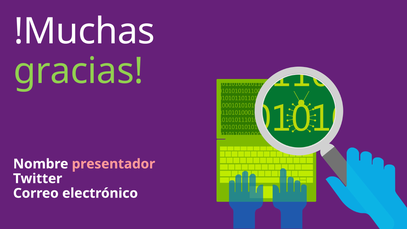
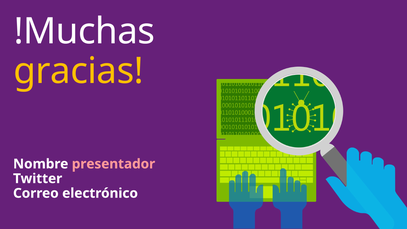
gracias colour: light green -> yellow (79, 71)
